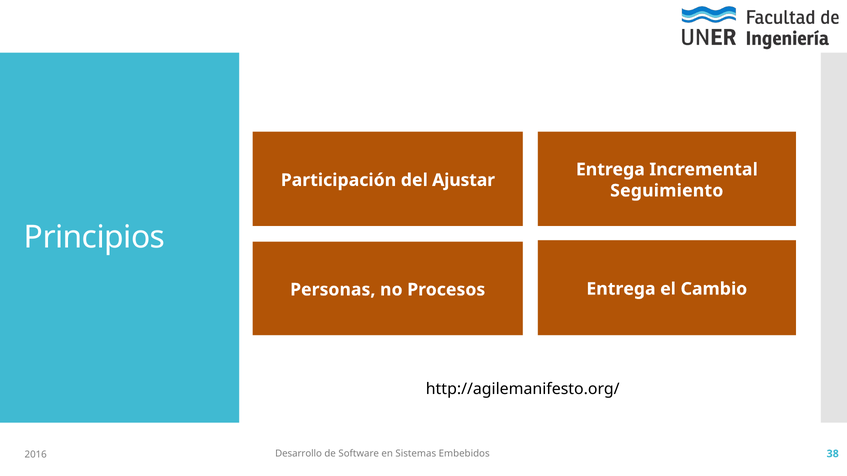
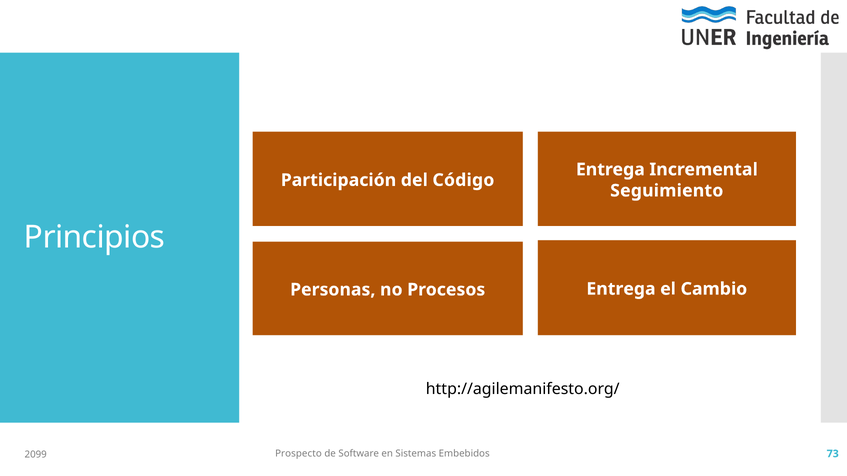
Ajustar: Ajustar -> Código (463, 180)
Desarrollo: Desarrollo -> Prospecto (298, 454)
38: 38 -> 73 (833, 454)
2016: 2016 -> 2099 (36, 455)
